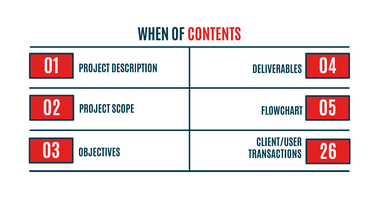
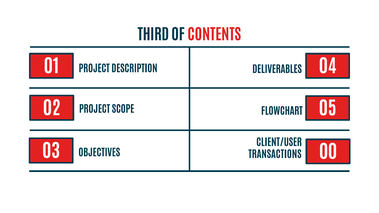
WHEN: WHEN -> THIRD (153, 35)
26: 26 -> 00 (328, 153)
